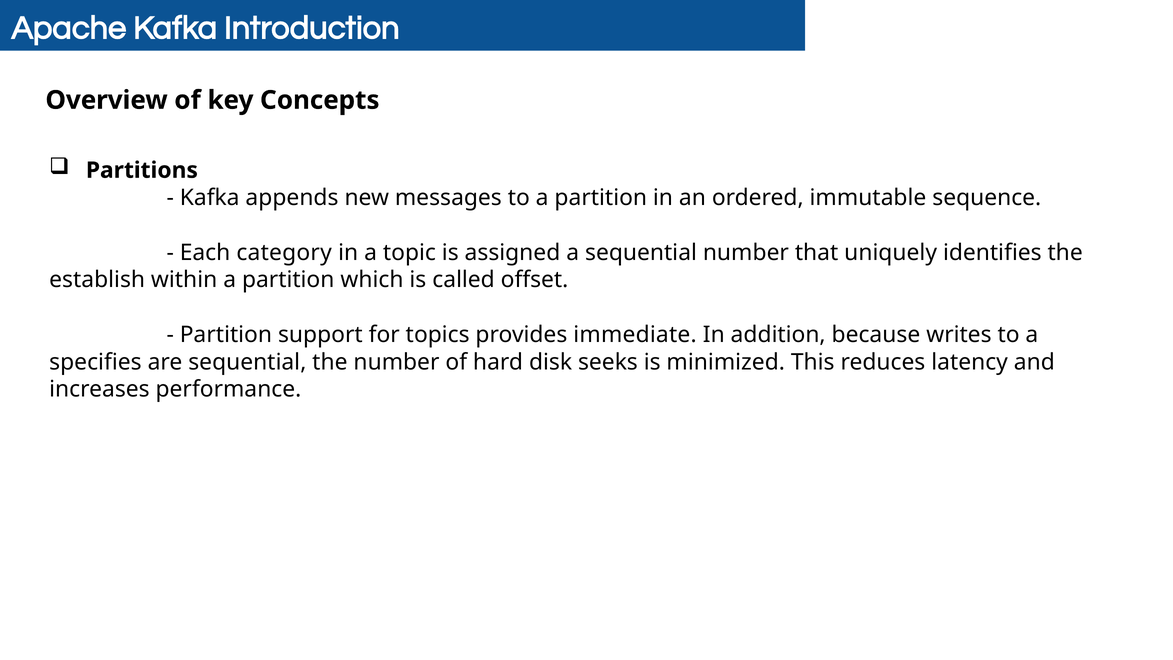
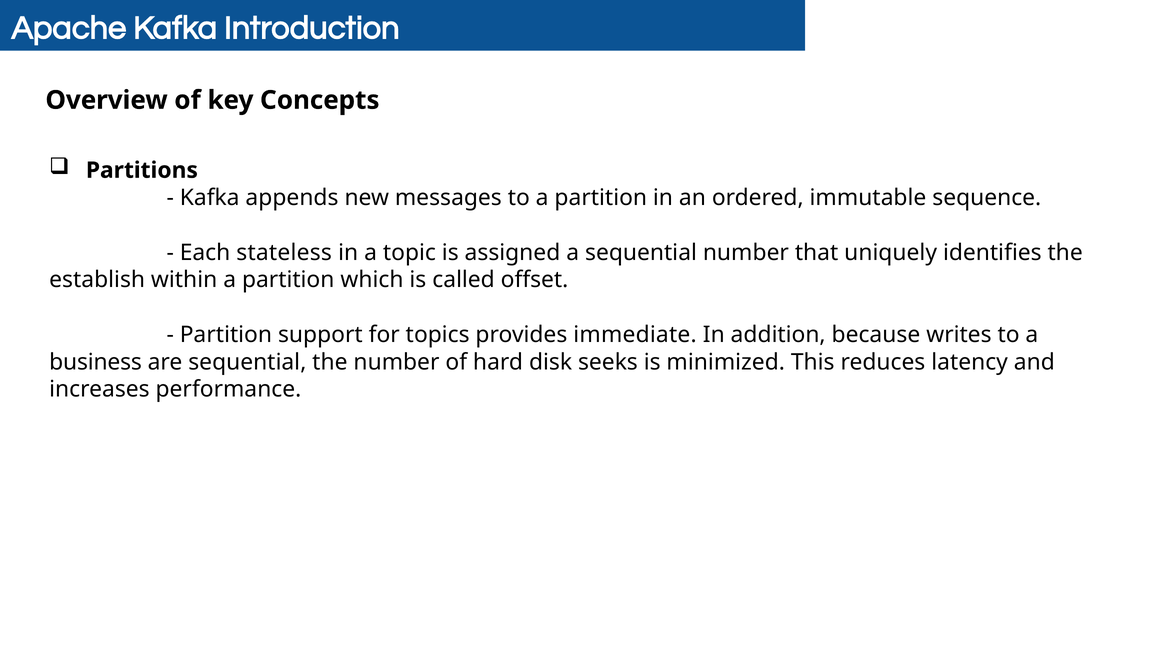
category: category -> stateless (284, 252)
specifies: specifies -> business (96, 362)
